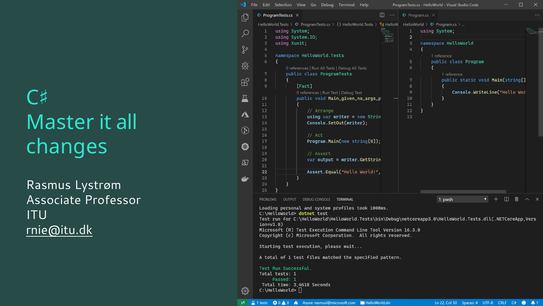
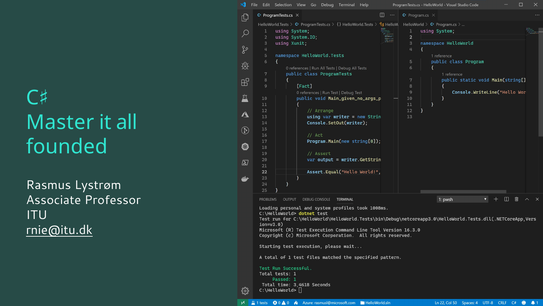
changes: changes -> founded (67, 147)
